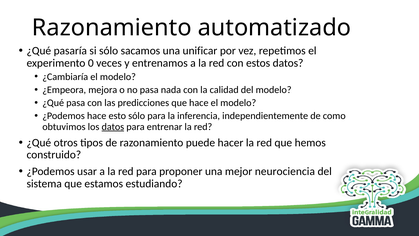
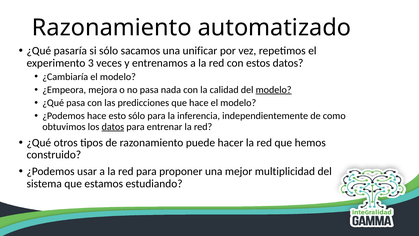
0: 0 -> 3 (91, 63)
modelo underline: none -> present (274, 90)
neurociencia: neurociencia -> multiplicidad (285, 171)
